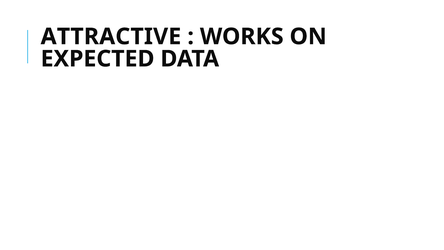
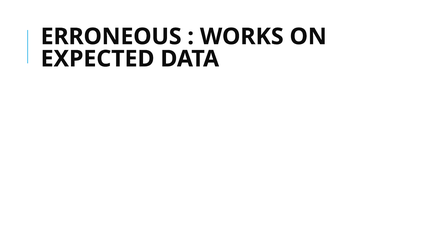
ATTRACTIVE: ATTRACTIVE -> ERRONEOUS (111, 37)
